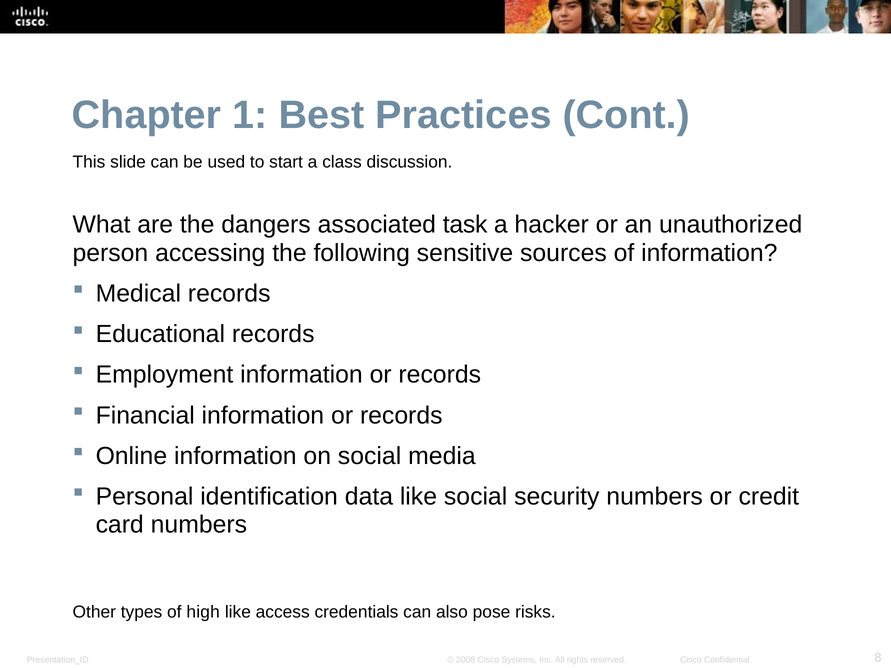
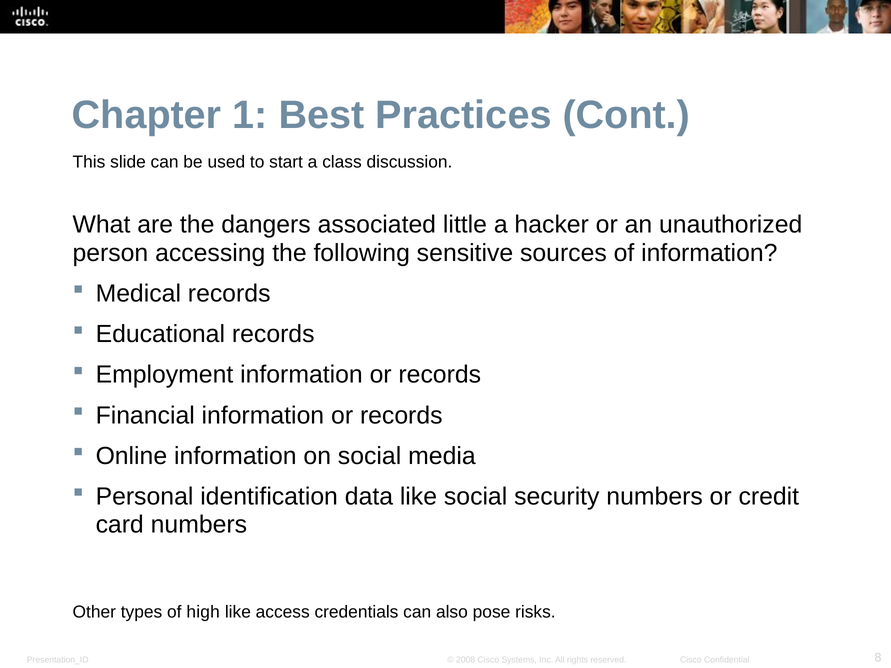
task: task -> little (465, 225)
